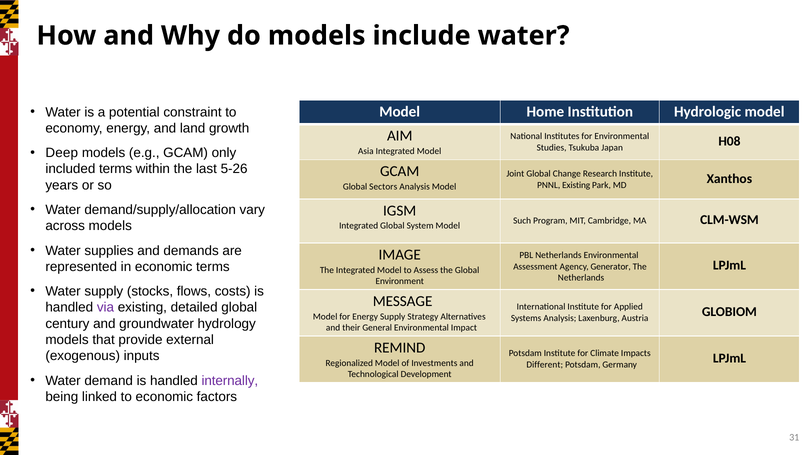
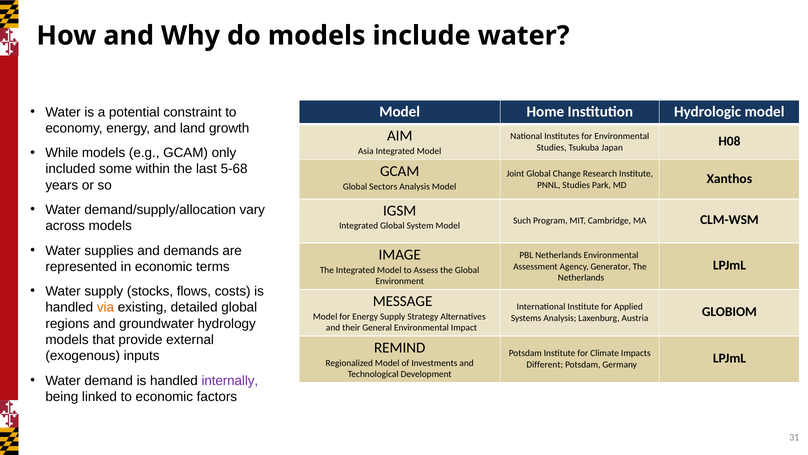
Deep: Deep -> While (62, 153)
included terms: terms -> some (116, 169)
5-26: 5-26 -> 5-68 (234, 169)
PNNL Existing: Existing -> Studies (576, 185)
via colour: purple -> orange (105, 307)
century: century -> regions (67, 323)
